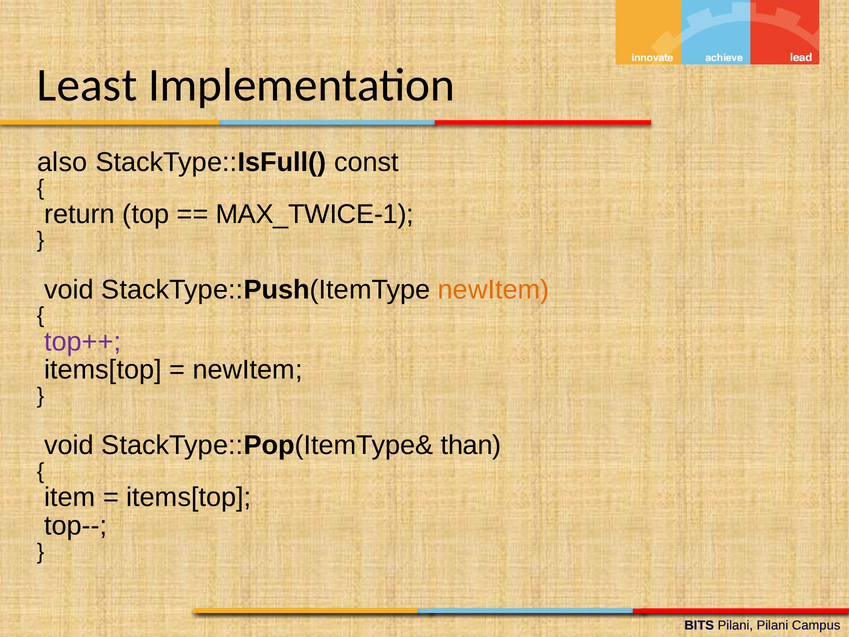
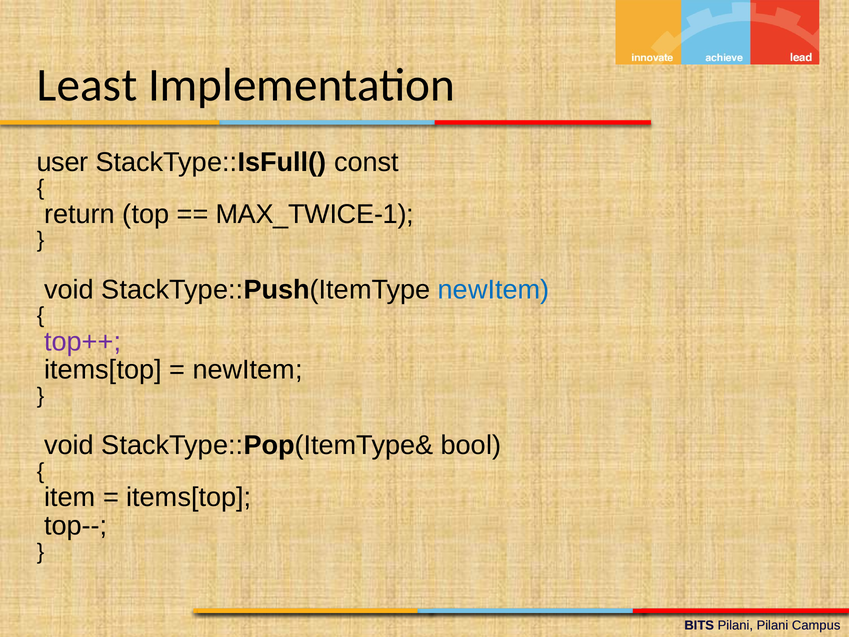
also: also -> user (63, 162)
newItem colour: orange -> blue (494, 289)
than: than -> bool (471, 445)
